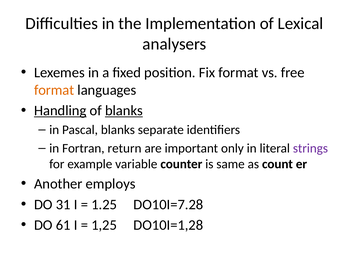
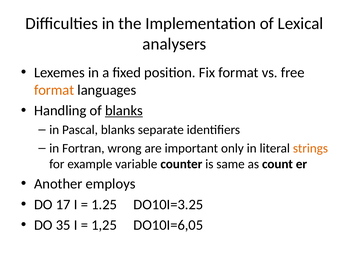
Handling underline: present -> none (60, 111)
return: return -> wrong (125, 148)
strings colour: purple -> orange (310, 148)
31: 31 -> 17 (63, 204)
DO10I=7.28: DO10I=7.28 -> DO10I=3.25 (168, 204)
61: 61 -> 35 (63, 225)
DO10I=1,28: DO10I=1,28 -> DO10I=6,05 (168, 225)
